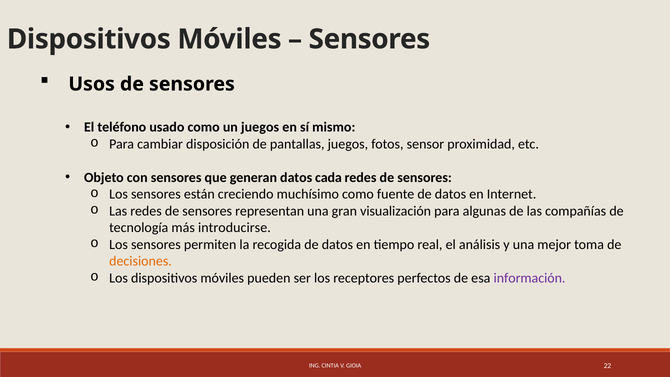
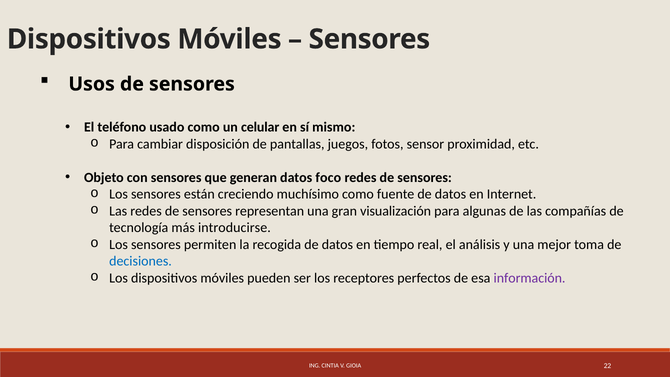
un juegos: juegos -> celular (260, 127)
cada: cada -> foco (328, 177)
decisiones colour: orange -> blue (141, 261)
